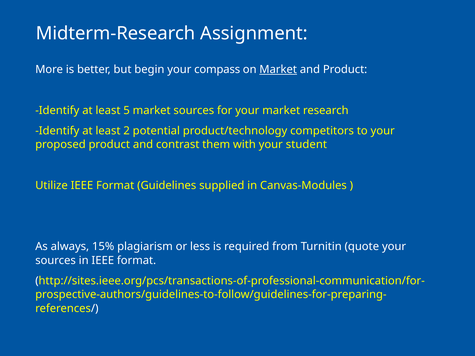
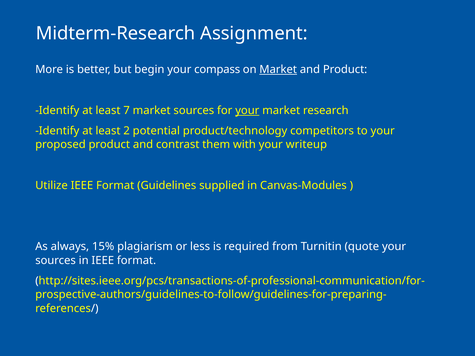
5: 5 -> 7 (127, 110)
your underline: none -> present (247, 110)
student: student -> writeup (306, 145)
